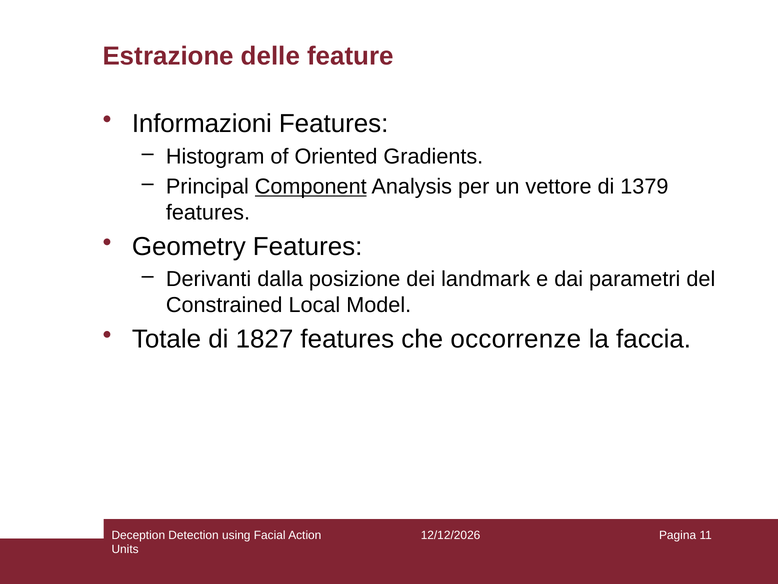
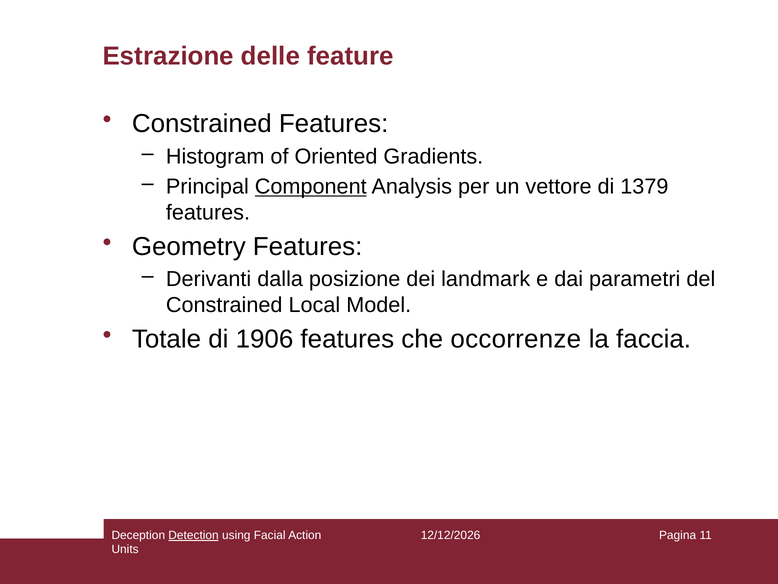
Informazioni: Informazioni -> Constrained (202, 124)
1827: 1827 -> 1906 (264, 339)
Detection underline: none -> present (194, 535)
